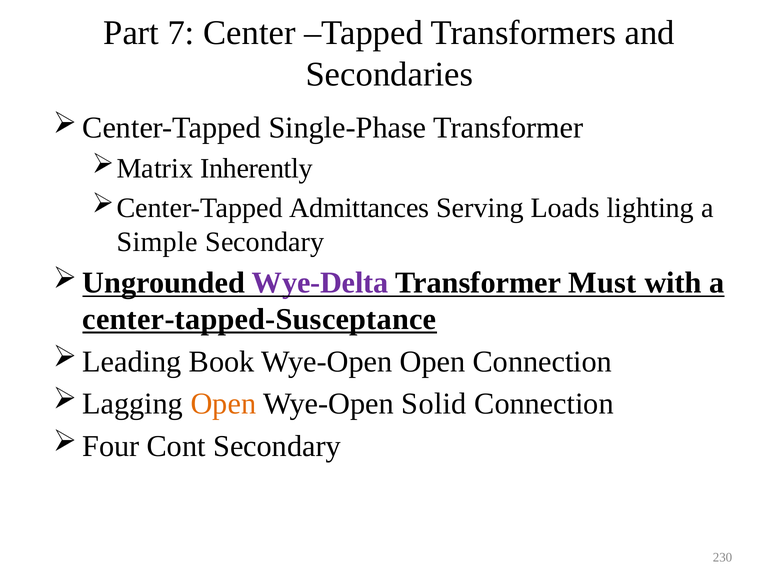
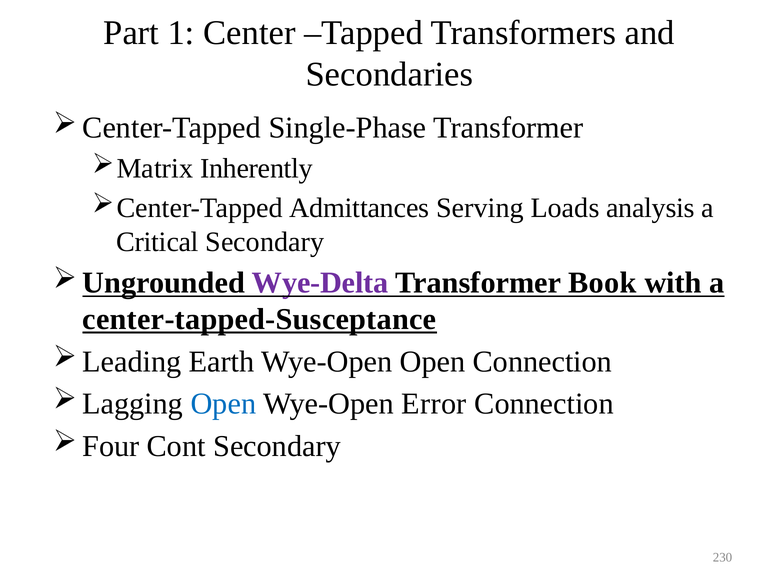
7: 7 -> 1 (181, 33)
lighting: lighting -> analysis (650, 208)
Simple: Simple -> Critical (158, 242)
Must: Must -> Book (602, 283)
Book: Book -> Earth (222, 362)
Open colour: orange -> blue (223, 404)
Solid: Solid -> Error (434, 404)
